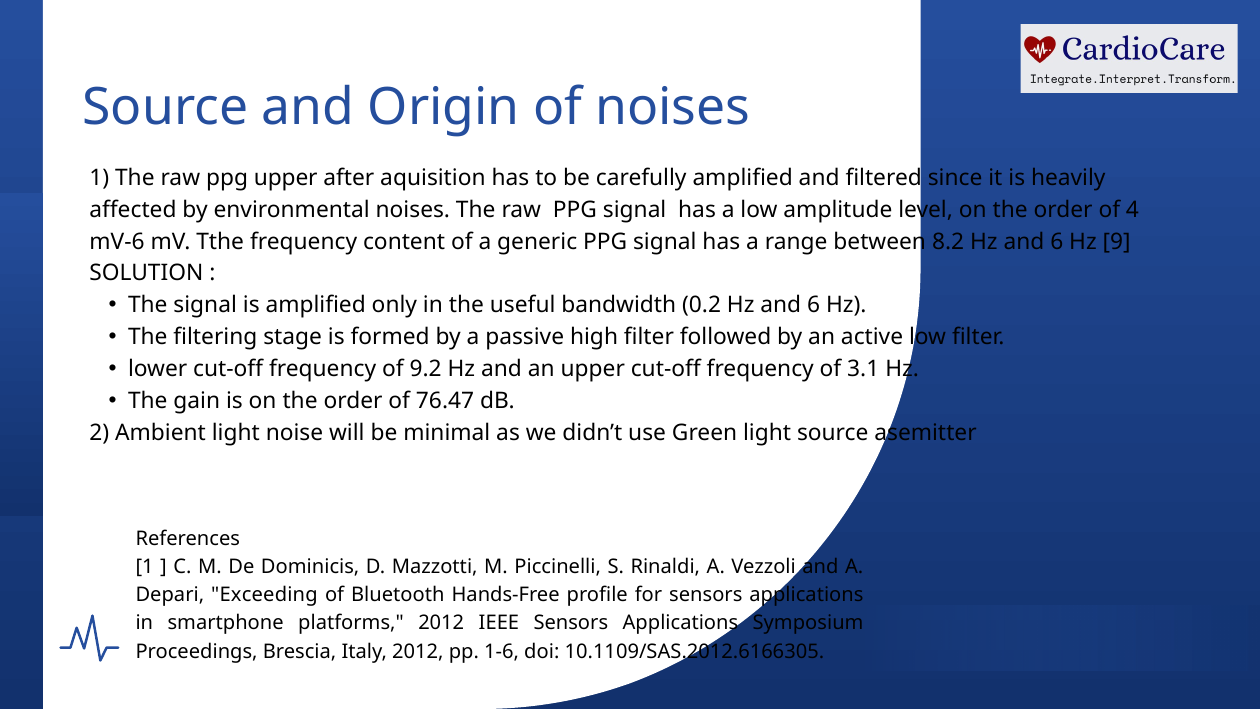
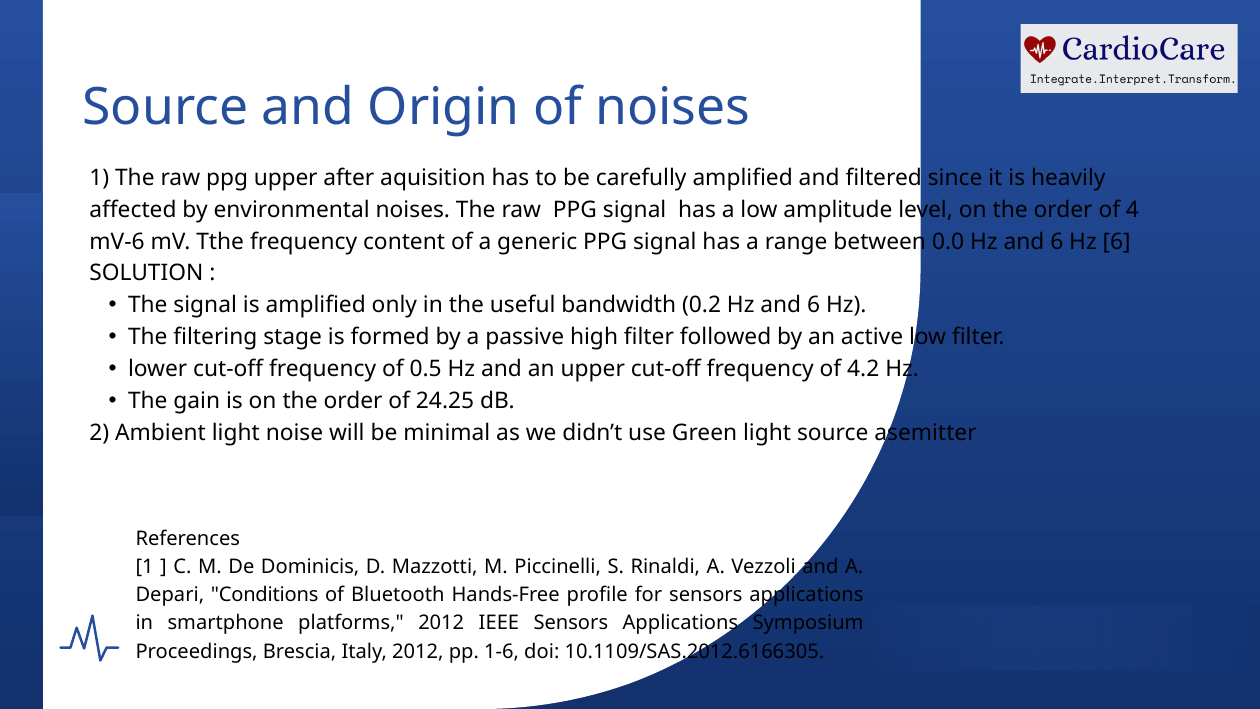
8.2: 8.2 -> 0.0 (948, 241)
Hz 9: 9 -> 6 (1117, 241)
9.2: 9.2 -> 0.5 (426, 369)
3.1: 3.1 -> 4.2 (863, 369)
76.47: 76.47 -> 24.25 (445, 401)
Exceeding: Exceeding -> Conditions (265, 595)
